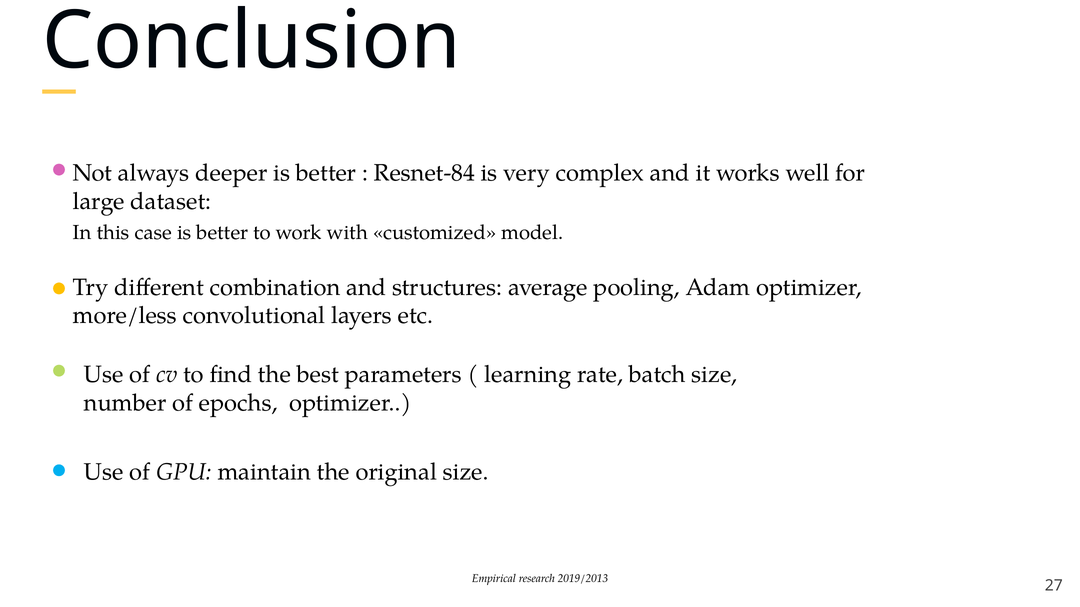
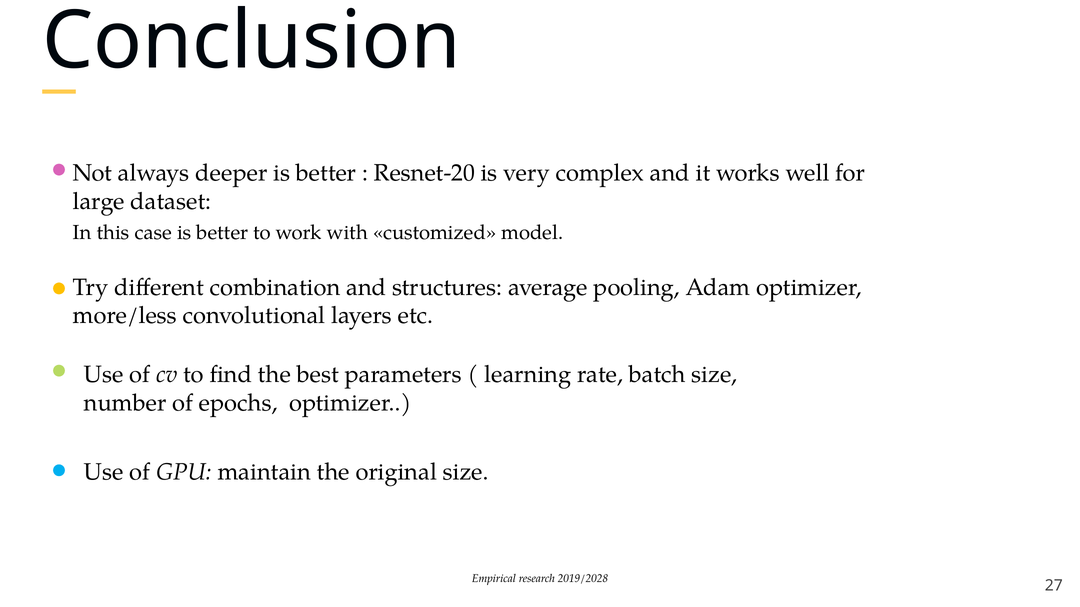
Resnet-84: Resnet-84 -> Resnet-20 (424, 173)
2019/2013: 2019/2013 -> 2019/2028 (583, 579)
